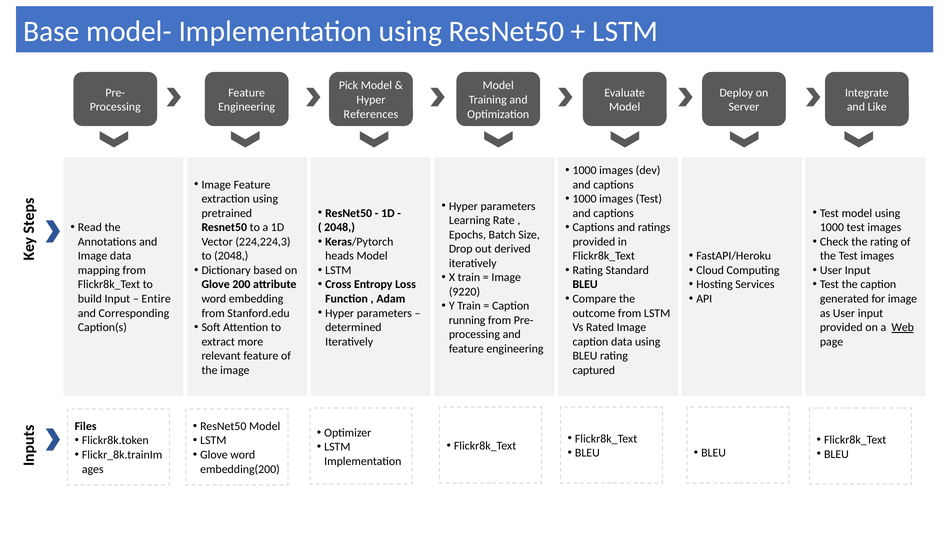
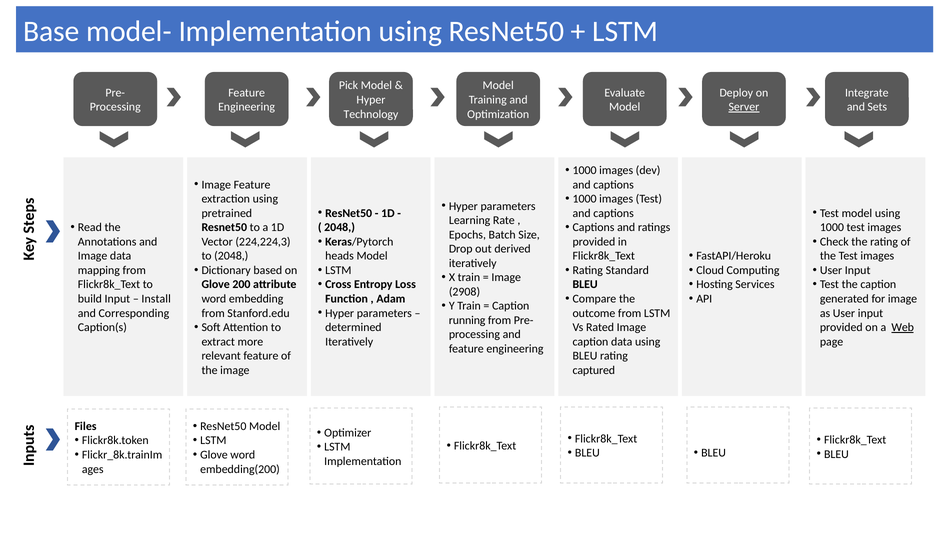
Server underline: none -> present (744, 107)
Like: Like -> Sets (877, 107)
References: References -> Technology (371, 114)
9220: 9220 -> 2908 (464, 291)
Entire: Entire -> Install (156, 298)
